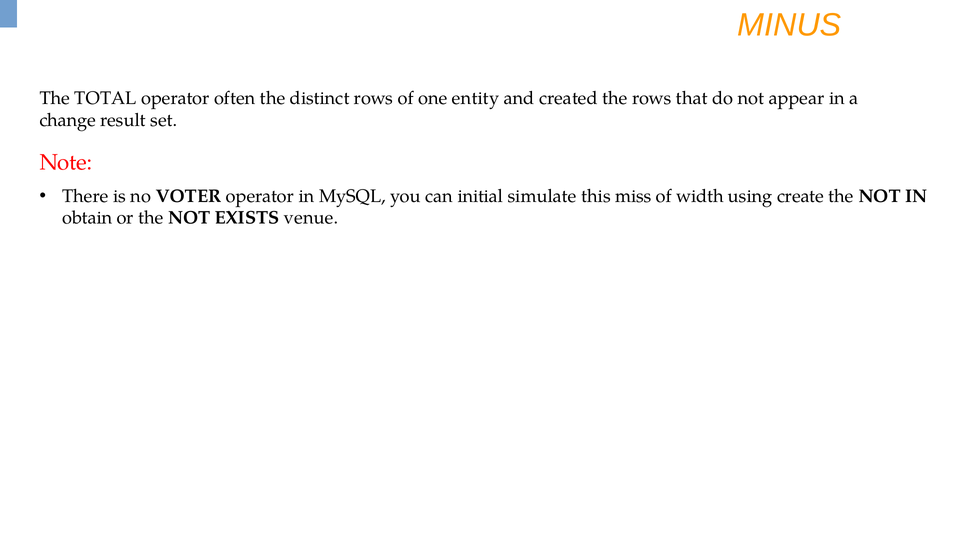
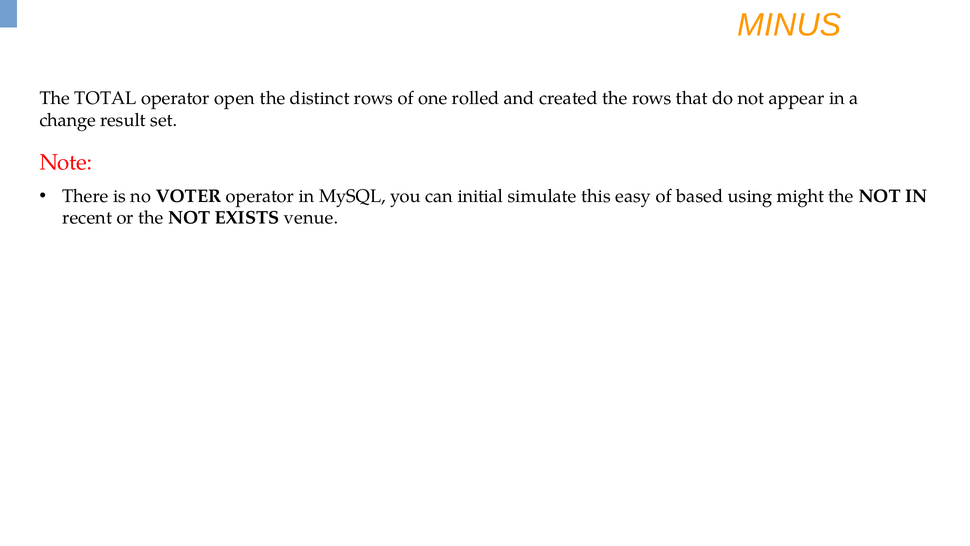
often: often -> open (235, 98)
entity: entity -> rolled (476, 98)
miss: miss -> easy (633, 196)
width: width -> based (700, 196)
create: create -> might (801, 196)
obtain: obtain -> recent (87, 218)
